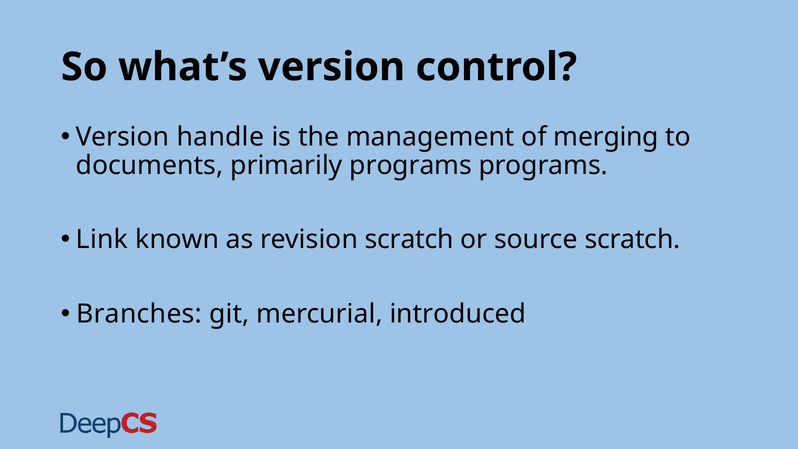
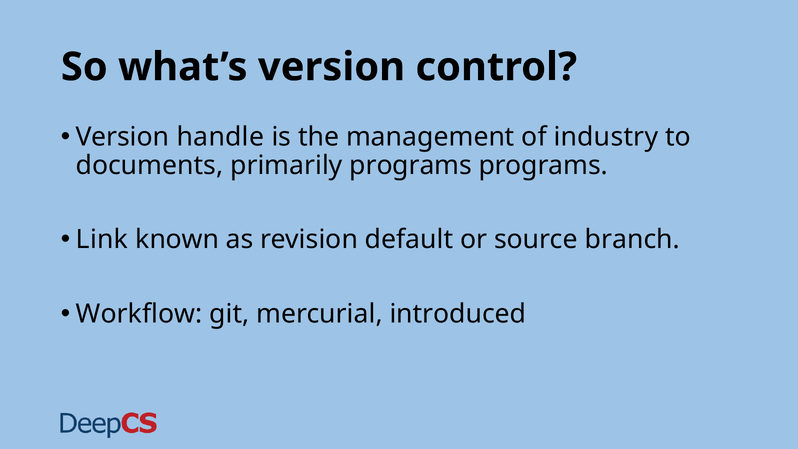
merging: merging -> industry (606, 137)
revision scratch: scratch -> default (409, 240)
source scratch: scratch -> branch (632, 240)
Branches: Branches -> Workflow (139, 314)
